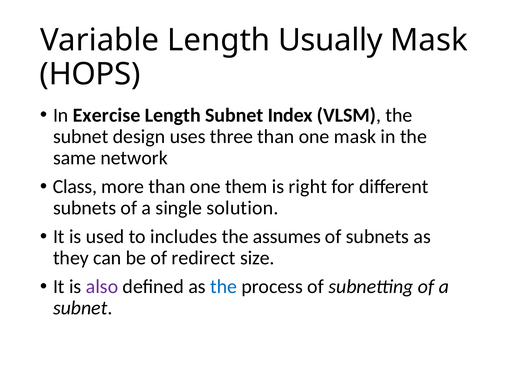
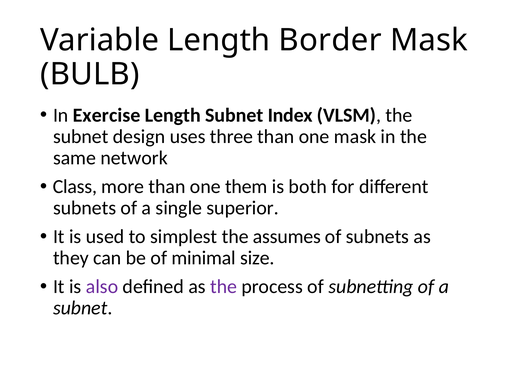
Usually: Usually -> Border (330, 40)
HOPS: HOPS -> BULB (90, 74)
right: right -> both (308, 187)
solution: solution -> superior (243, 208)
includes: includes -> simplest (184, 237)
redirect: redirect -> minimal (204, 258)
the colour: blue -> purple (224, 287)
